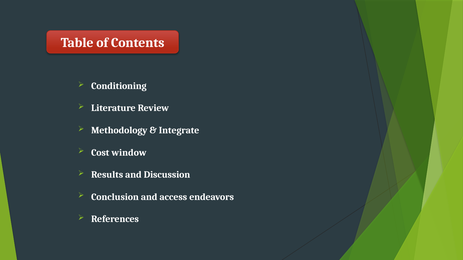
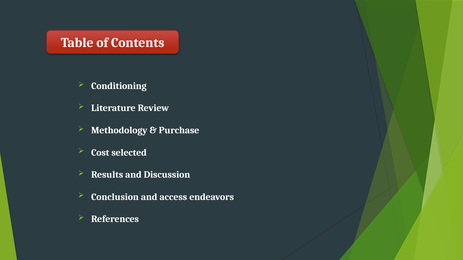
Integrate: Integrate -> Purchase (179, 131)
window: window -> selected (129, 153)
